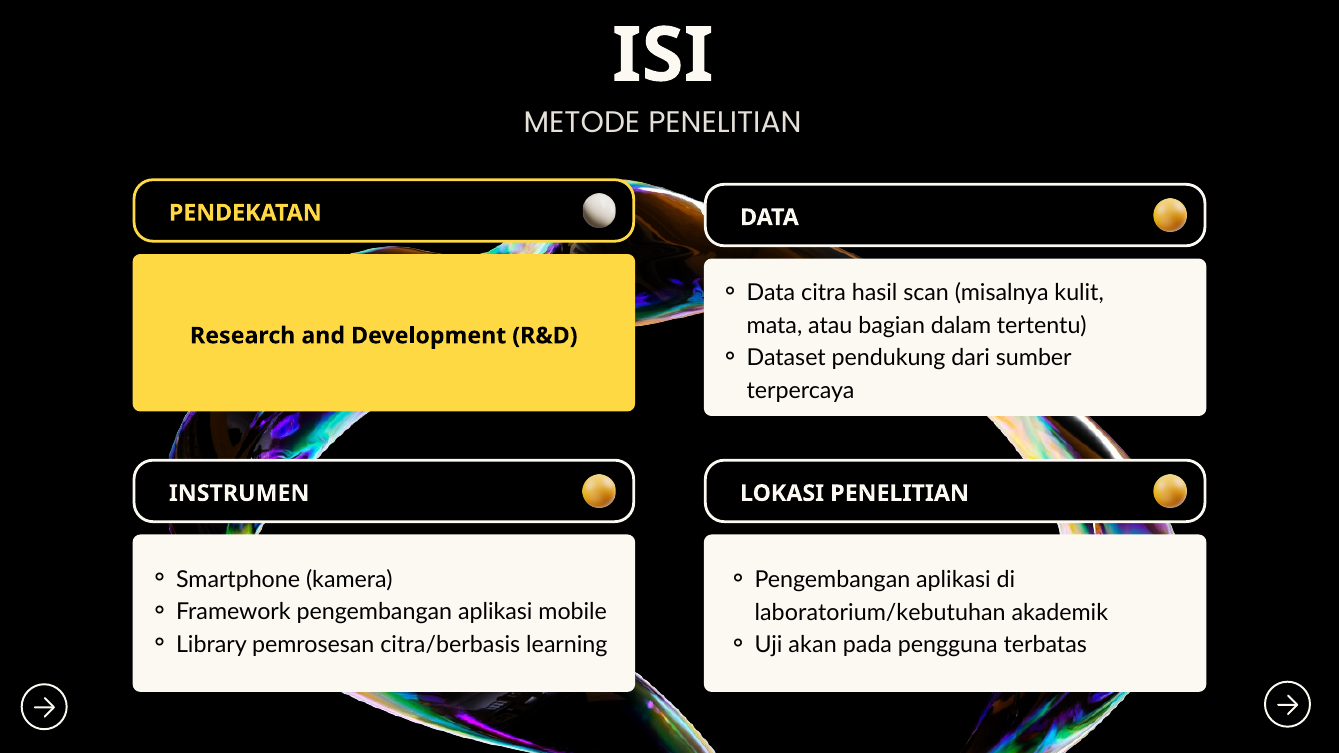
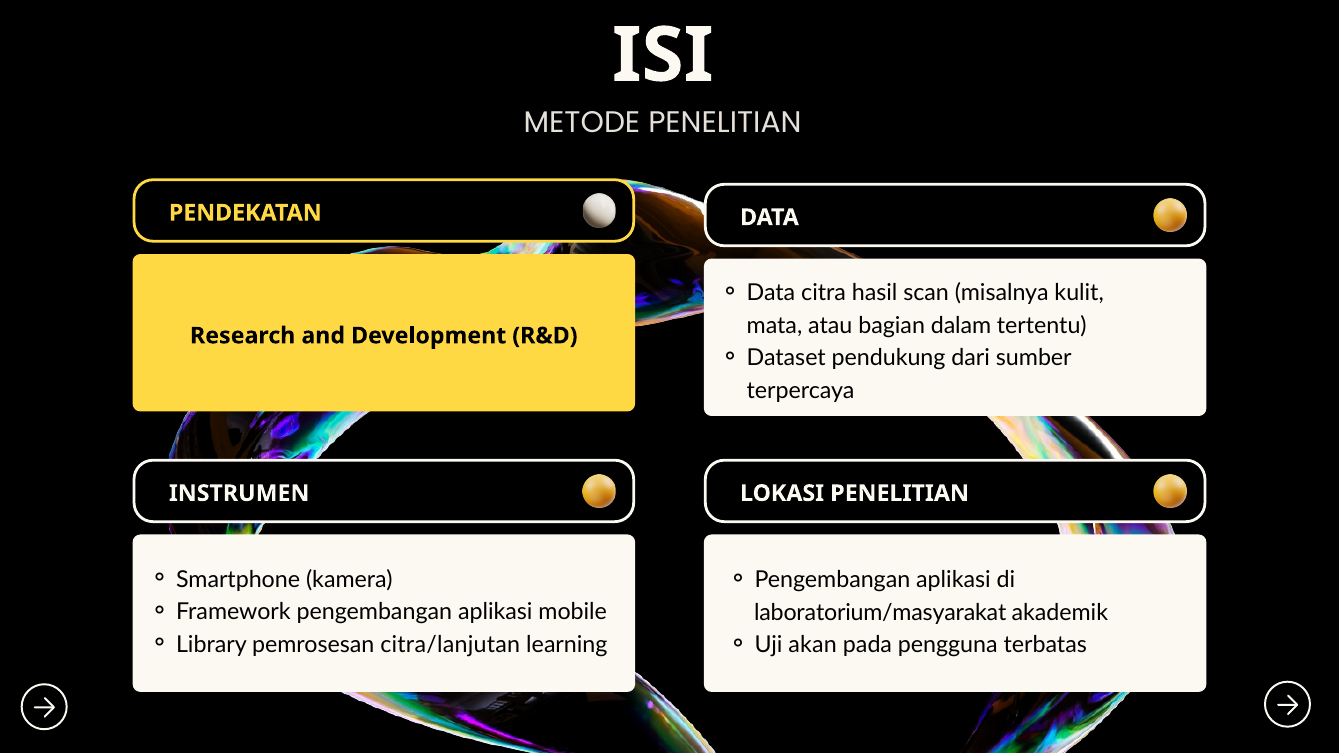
laboratorium/kebutuhan: laboratorium/kebutuhan -> laboratorium/masyarakat (880, 613)
citra/berbasis: citra/berbasis -> citra/lanjutan (450, 645)
